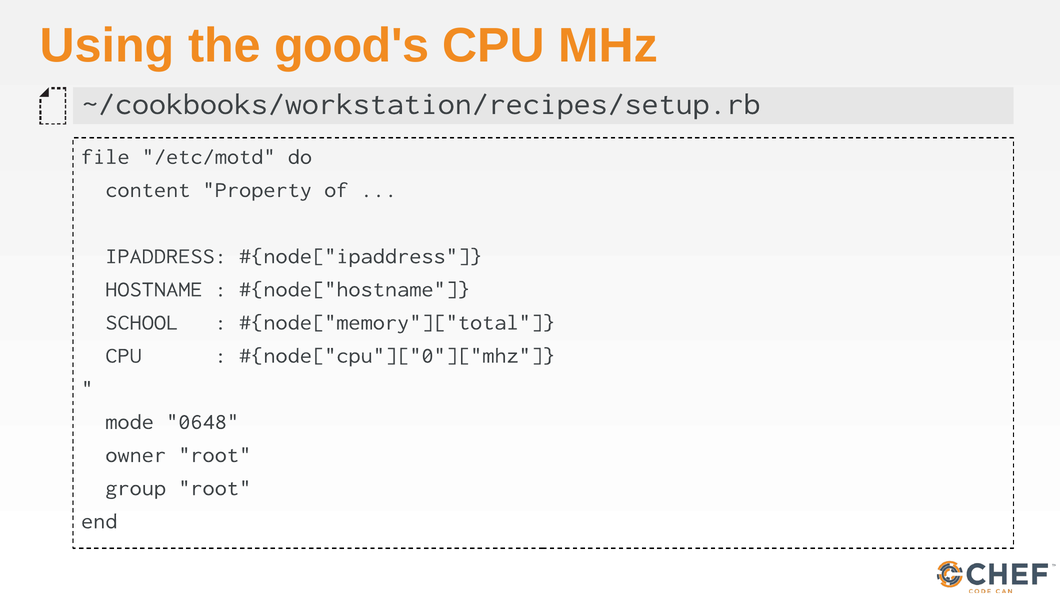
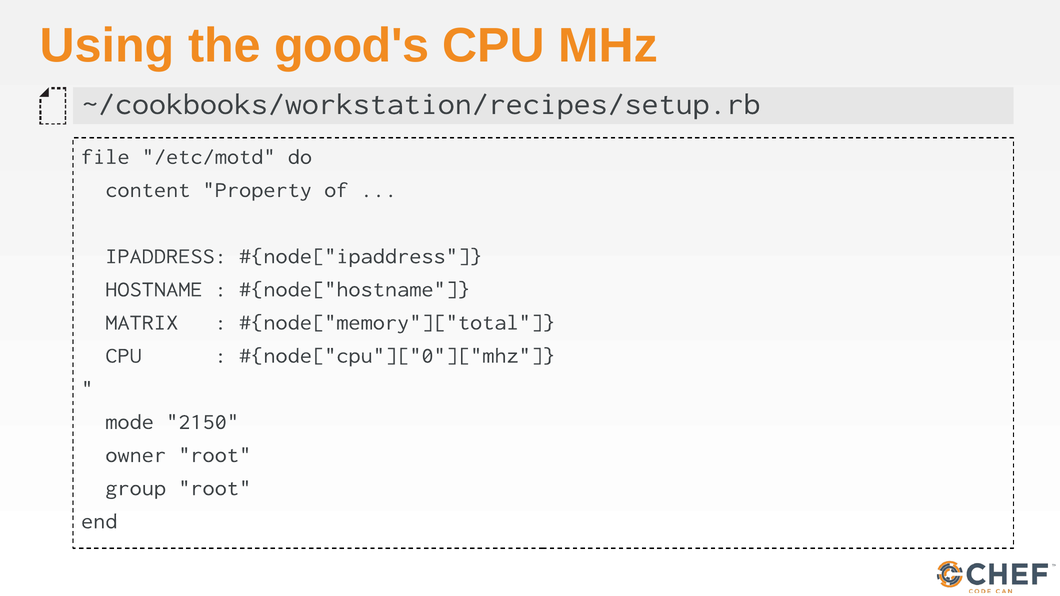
SCHOOL: SCHOOL -> MATRIX (142, 322)
0648: 0648 -> 2150 (203, 422)
